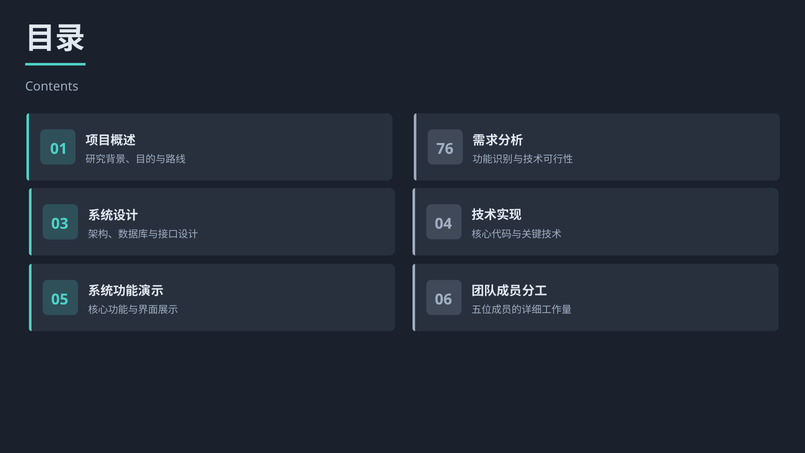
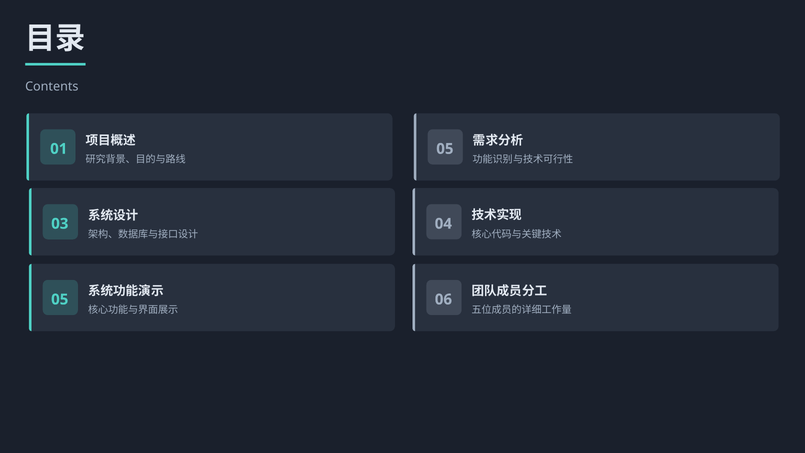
76: 76 -> 05 (445, 149)
